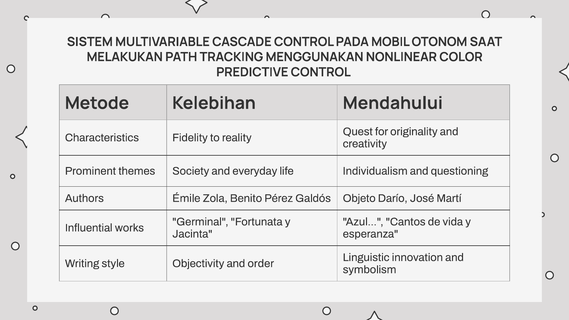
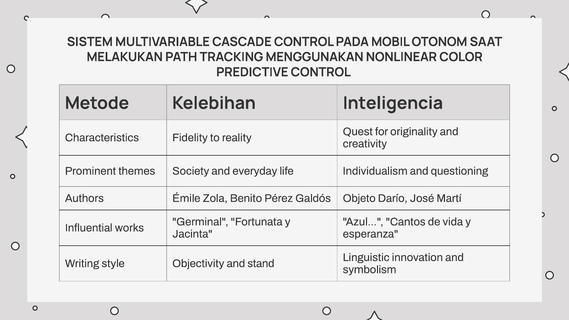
Mendahului: Mendahului -> Inteligencia (393, 103)
order: order -> stand (261, 264)
